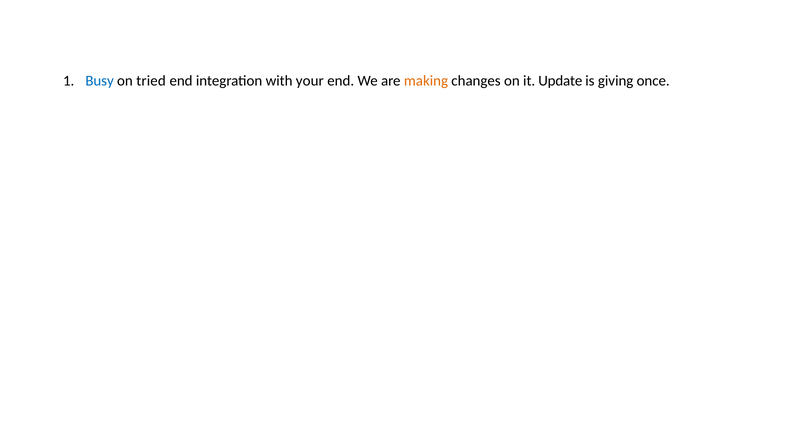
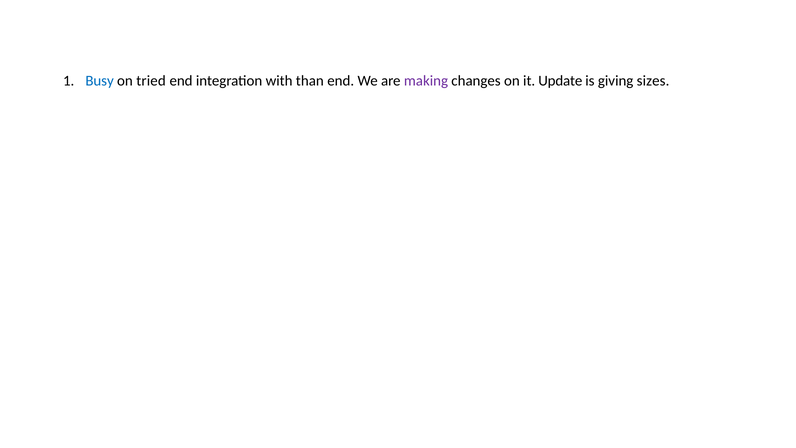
your: your -> than (310, 81)
making colour: orange -> purple (426, 81)
once: once -> sizes (653, 81)
